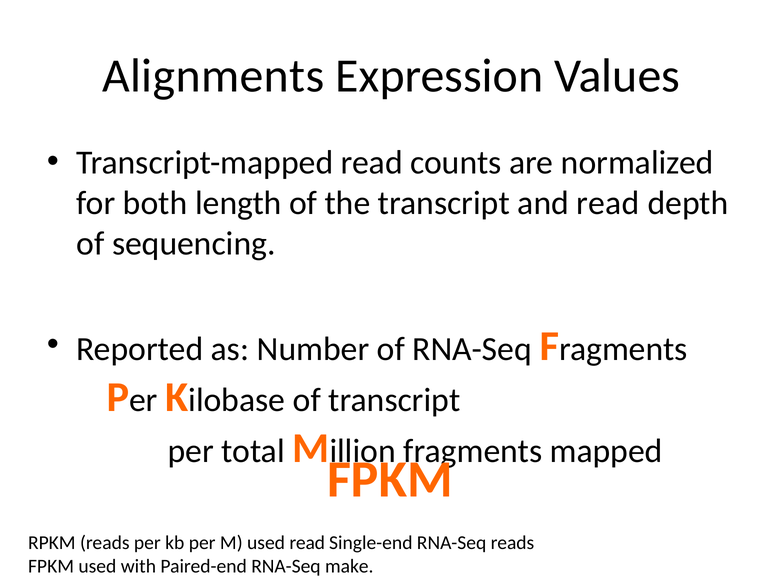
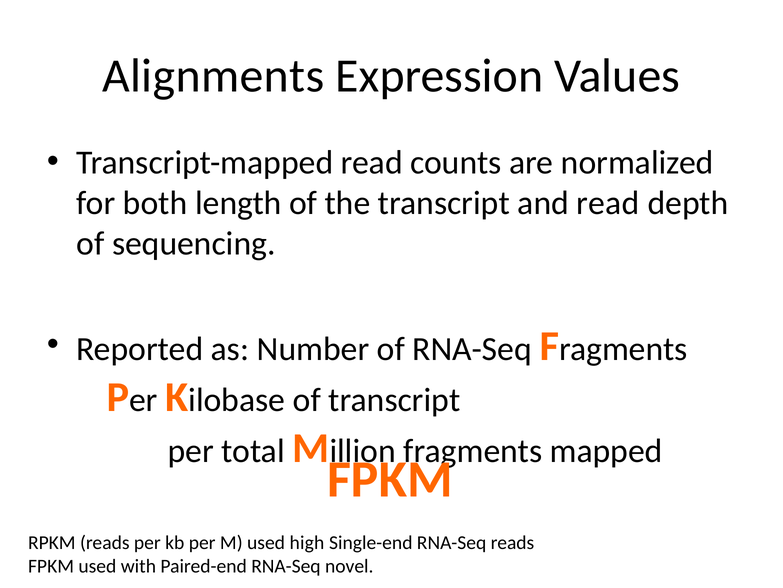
used read: read -> high (307, 542)
make: make -> novel (349, 566)
